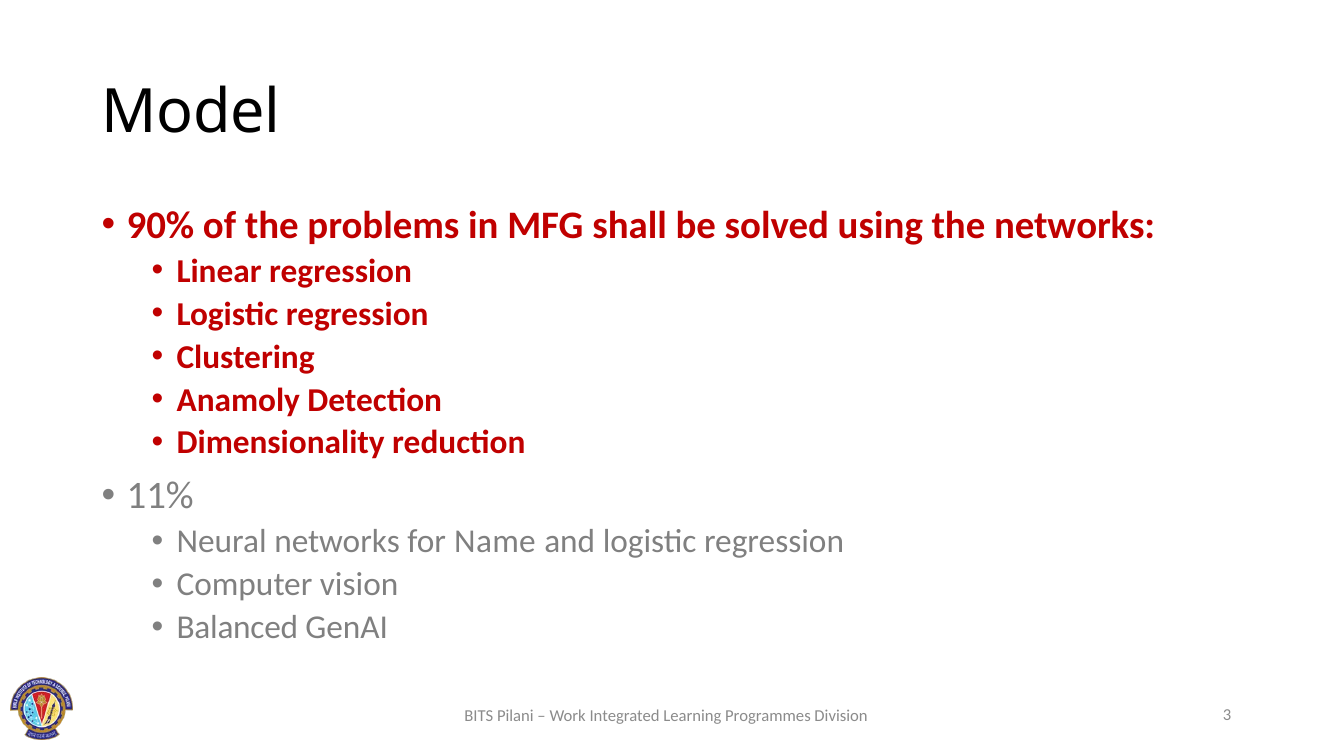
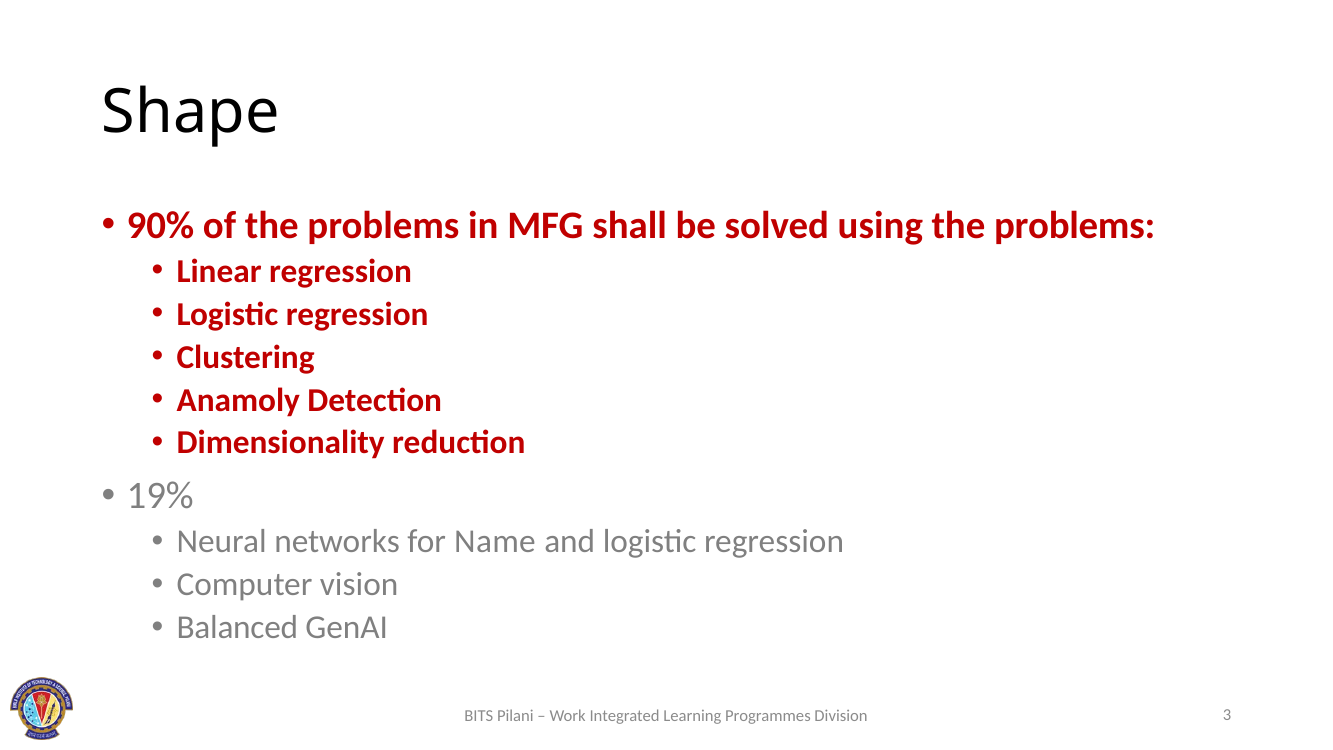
Model: Model -> Shape (191, 112)
using the networks: networks -> problems (1075, 225)
11%: 11% -> 19% (160, 496)
